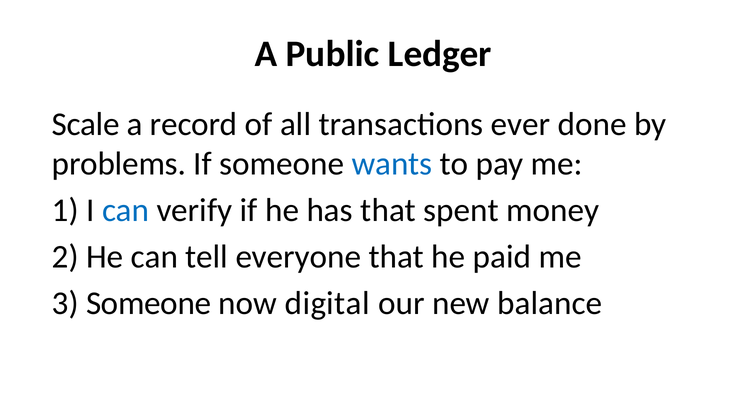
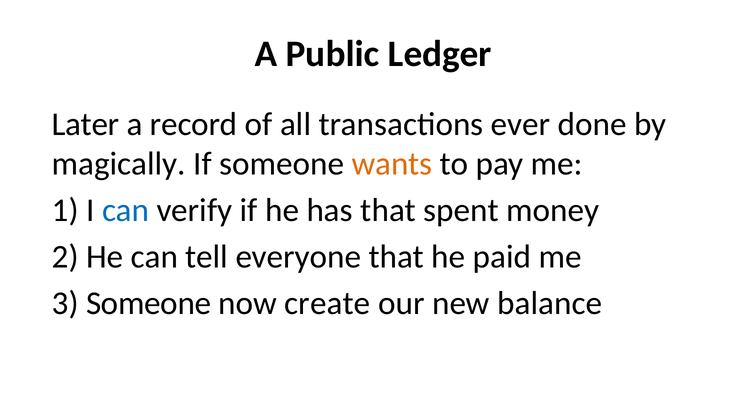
Scale: Scale -> Later (86, 124)
problems: problems -> magically (119, 164)
wants colour: blue -> orange (392, 164)
digital: digital -> create (327, 304)
